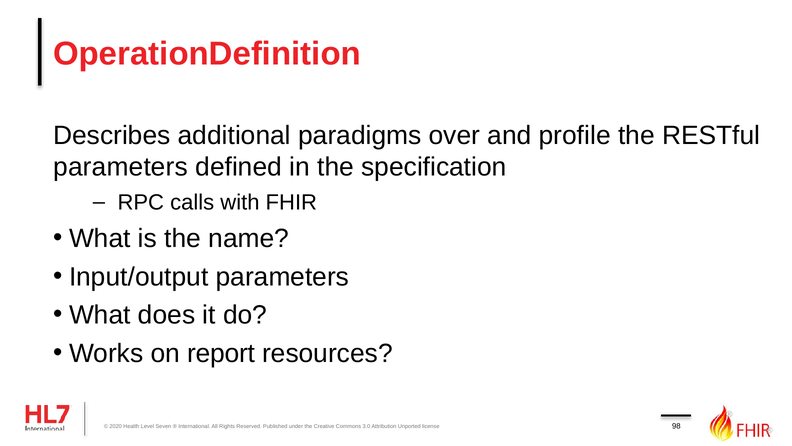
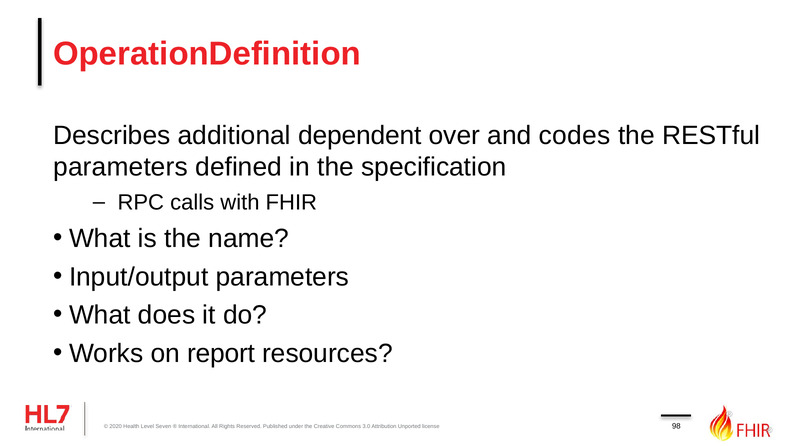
paradigms: paradigms -> dependent (360, 135)
profile: profile -> codes (575, 135)
